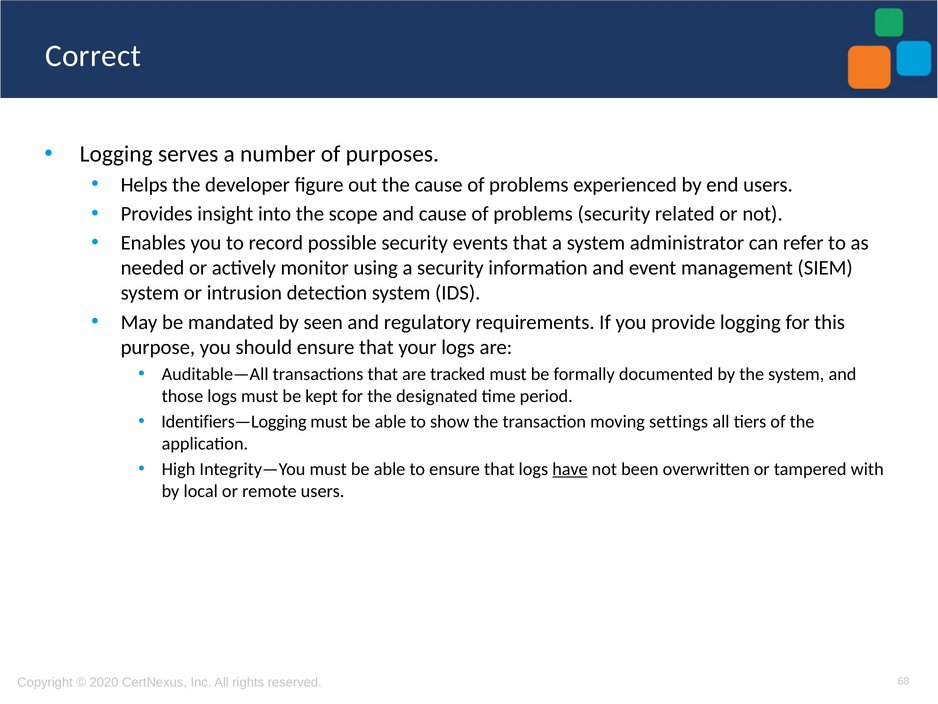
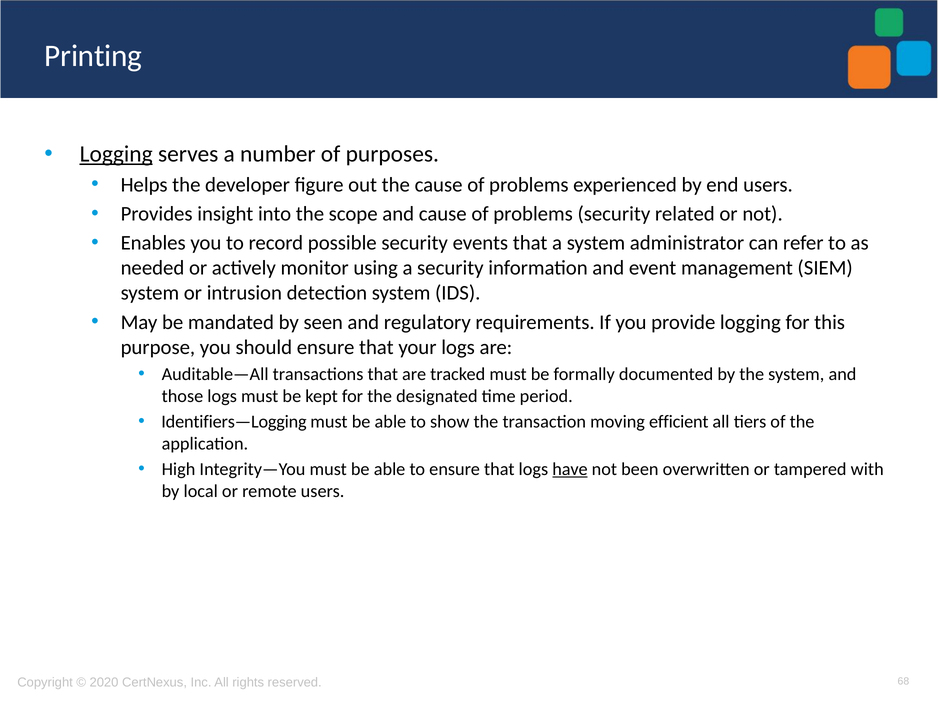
Correct: Correct -> Printing (93, 56)
Logging underline: none -> present (116, 154)
settings: settings -> efficient (679, 421)
